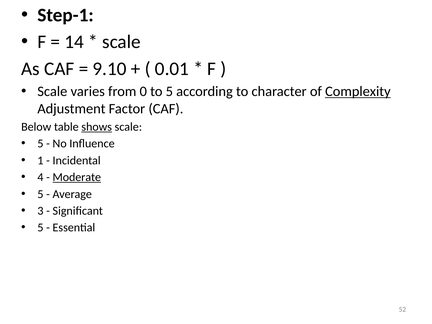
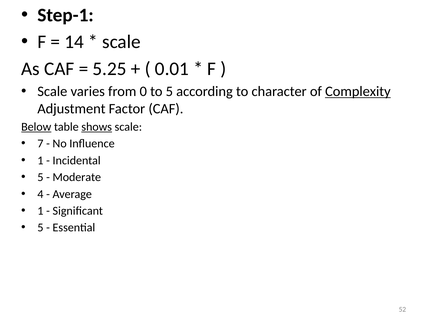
9.10: 9.10 -> 5.25 (110, 69)
Below underline: none -> present (36, 127)
5: 5 -> 7 (40, 144)
4: 4 -> 5 (40, 177)
Moderate underline: present -> none (77, 177)
5: 5 -> 4 (40, 194)
3: 3 -> 1 (40, 211)
